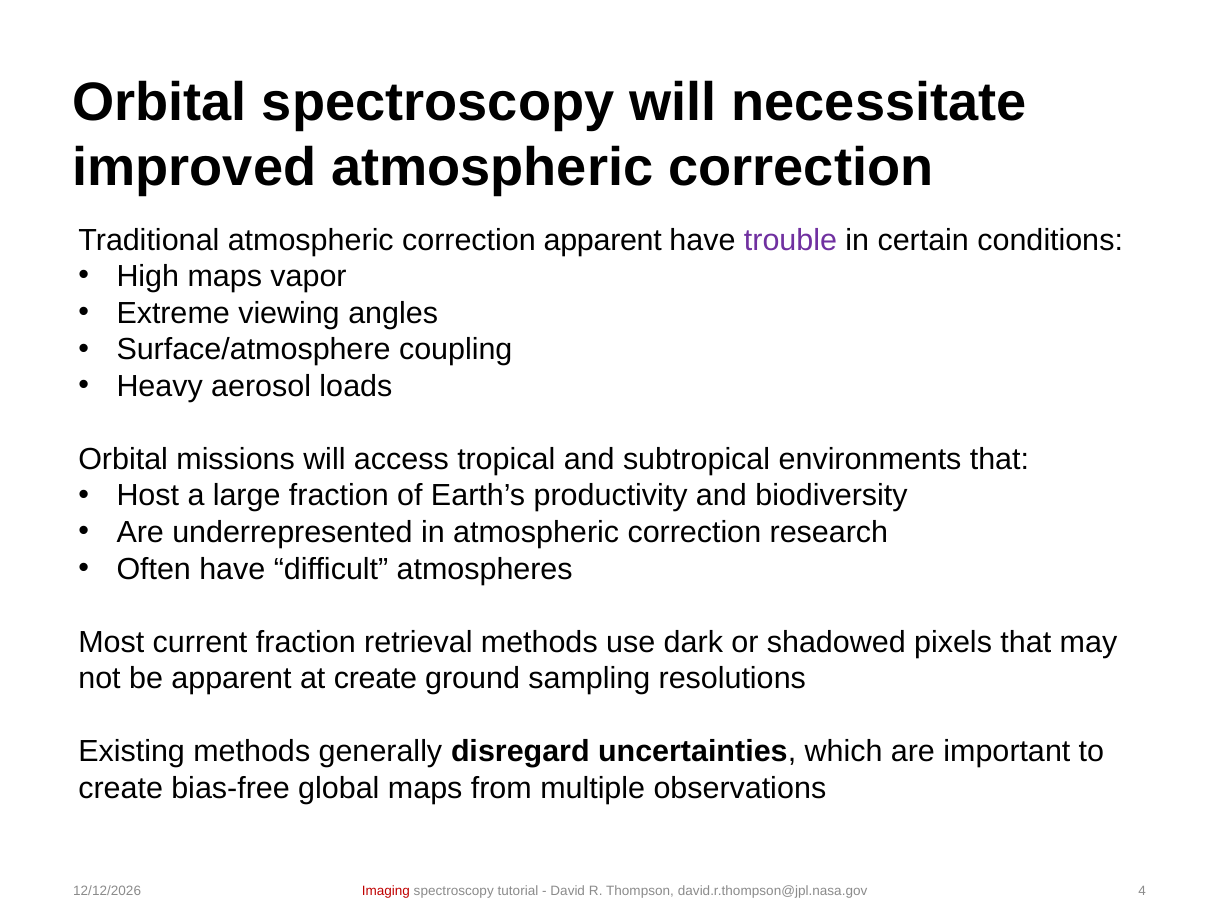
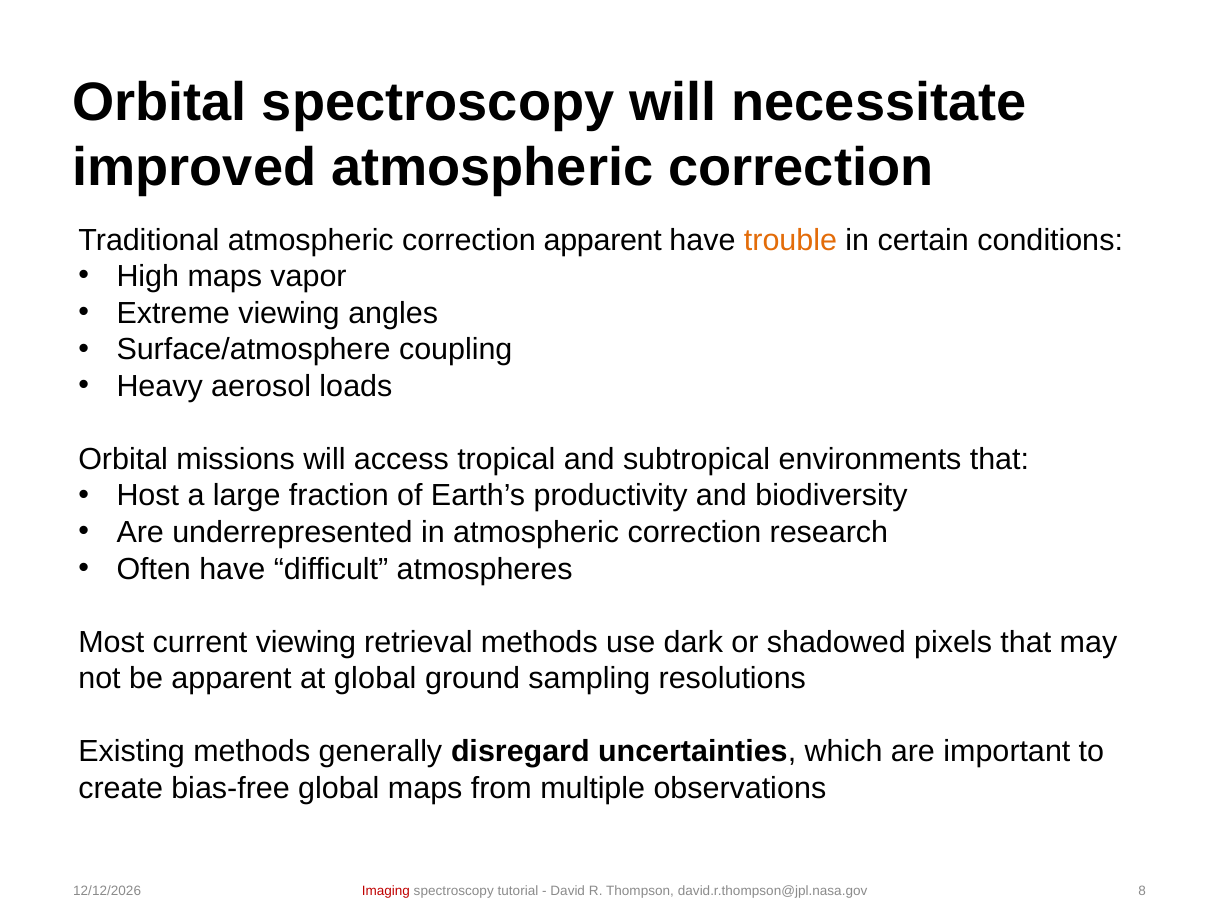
trouble colour: purple -> orange (790, 240)
current fraction: fraction -> viewing (306, 642)
at create: create -> global (375, 679)
4: 4 -> 8 (1142, 891)
